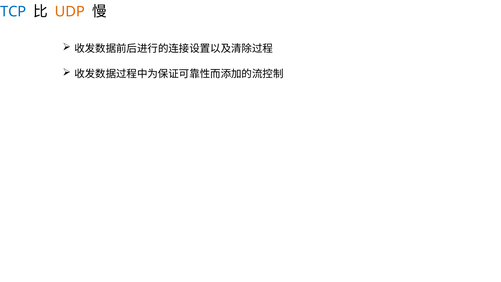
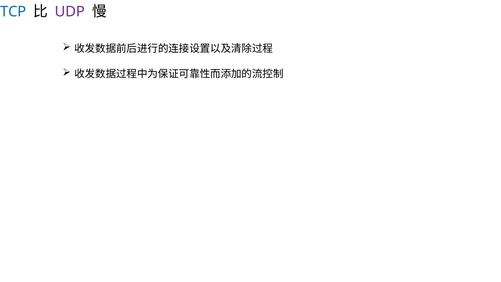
UDP colour: orange -> purple (70, 12)
